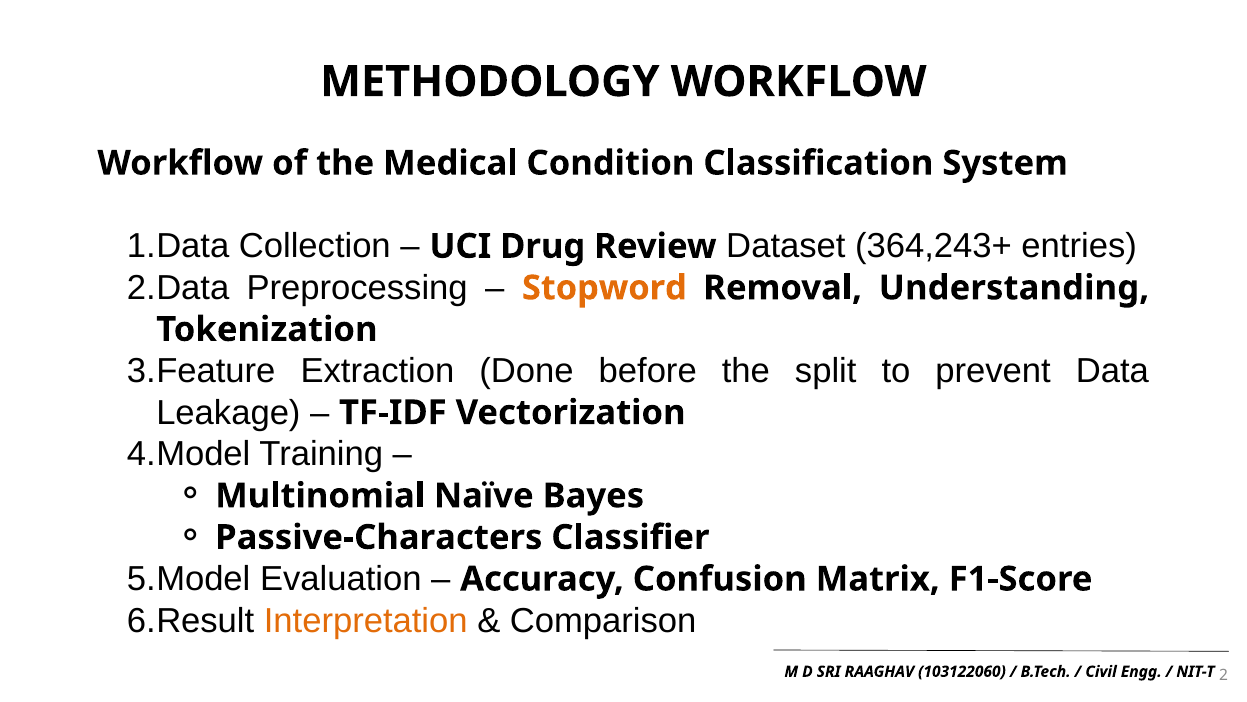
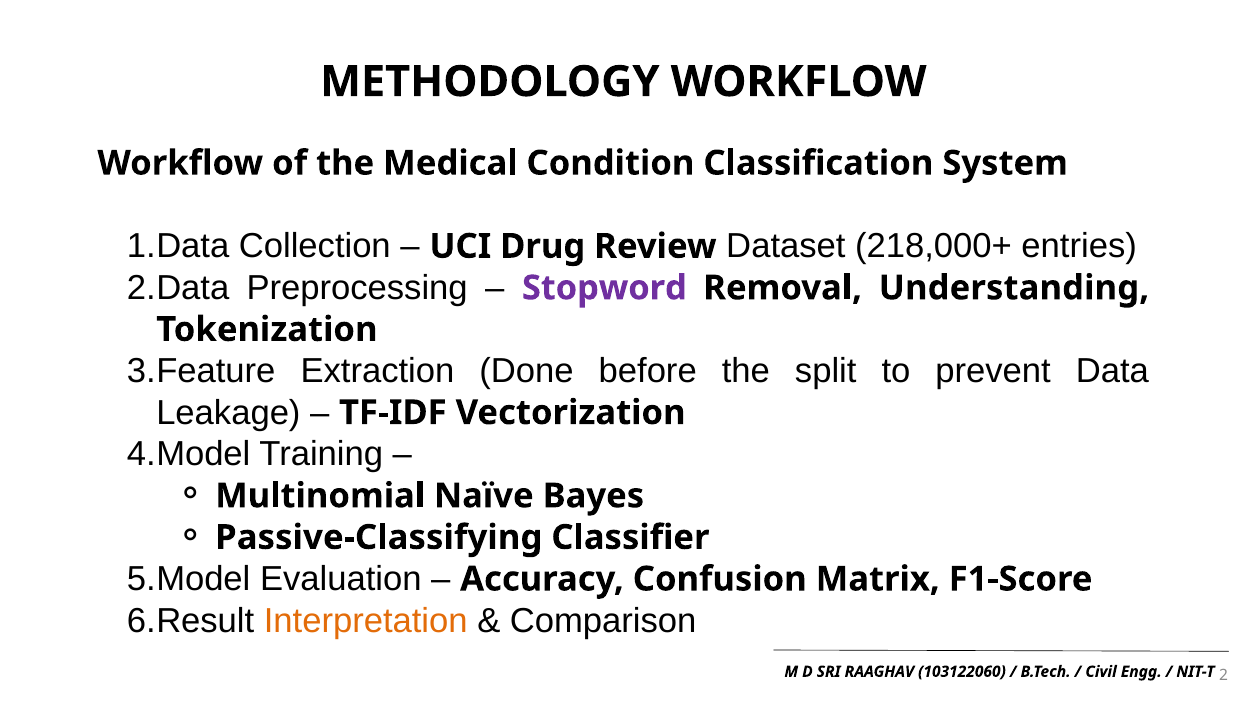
364,243+: 364,243+ -> 218,000+ (933, 246)
Stopword colour: orange -> purple (604, 288)
Passive-Characters: Passive-Characters -> Passive-Classifying (379, 537)
